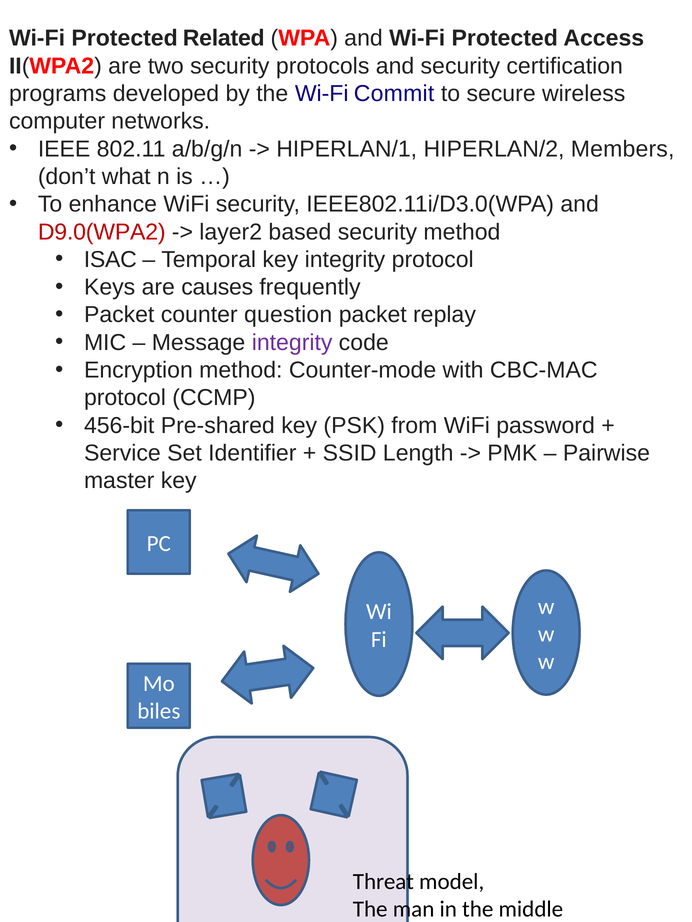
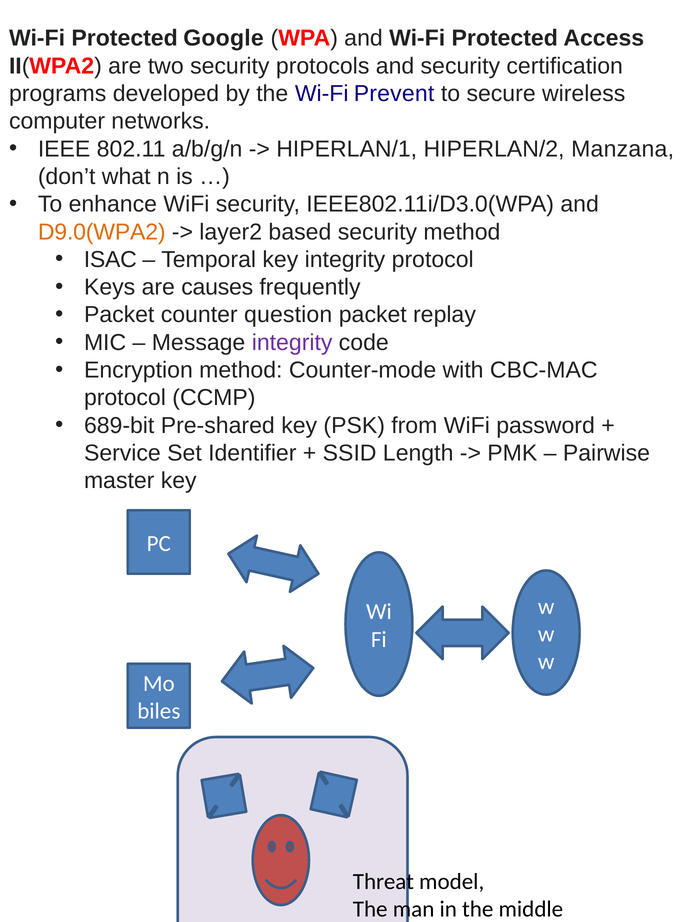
Related: Related -> Google (224, 38)
Commit: Commit -> Prevent (394, 94)
Members: Members -> Manzana (623, 149)
D9.0(WPA2 colour: red -> orange (102, 232)
456-bit: 456-bit -> 689-bit (119, 426)
